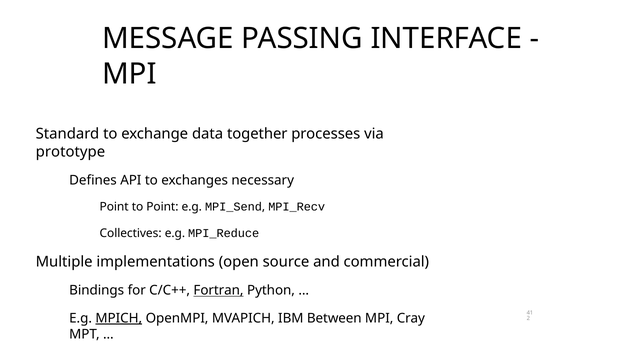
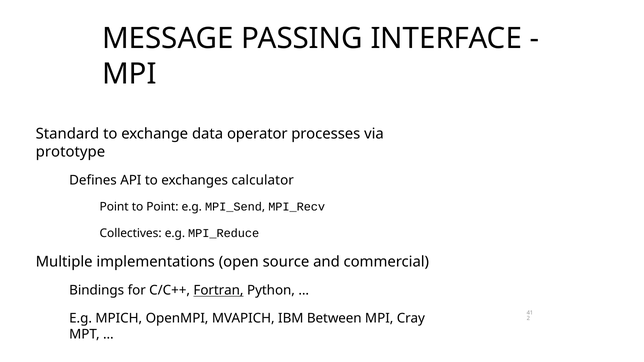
together: together -> operator (257, 134)
necessary: necessary -> calculator (263, 181)
MPICH underline: present -> none (119, 319)
